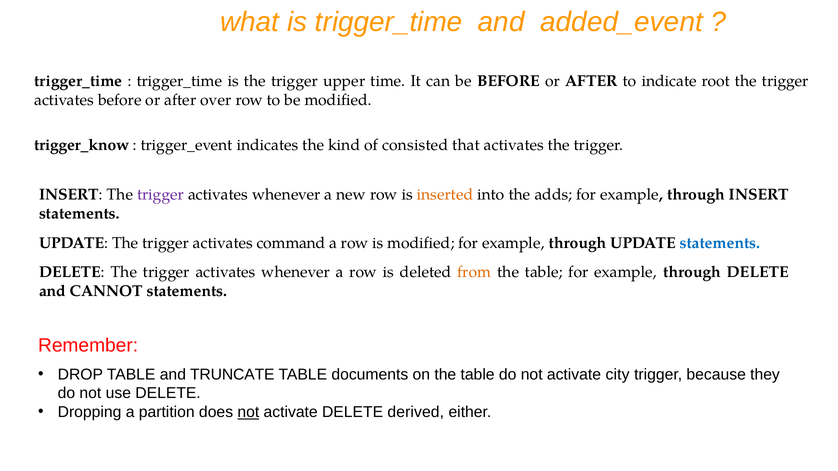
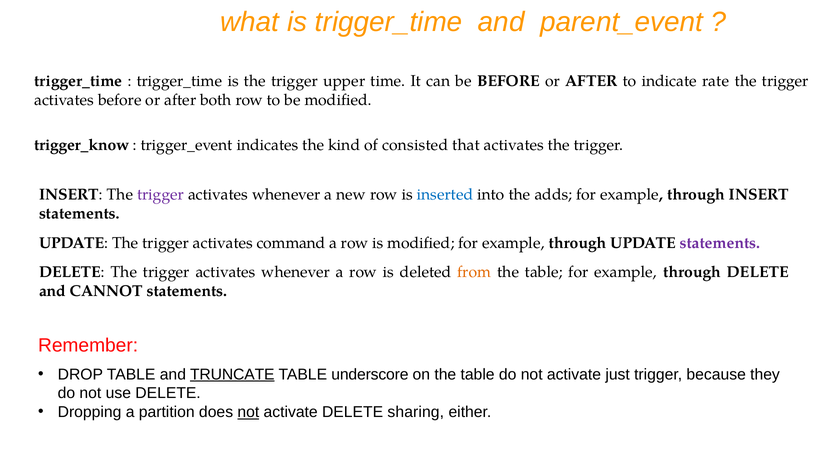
added_event: added_event -> parent_event (622, 22)
root: root -> rate (716, 81)
over: over -> both (216, 100)
inserted colour: orange -> blue (445, 195)
statements colour: blue -> purple (720, 243)
TRUNCATE underline: none -> present (232, 375)
documents: documents -> underscore (370, 375)
city: city -> just (618, 375)
derived: derived -> sharing (416, 412)
